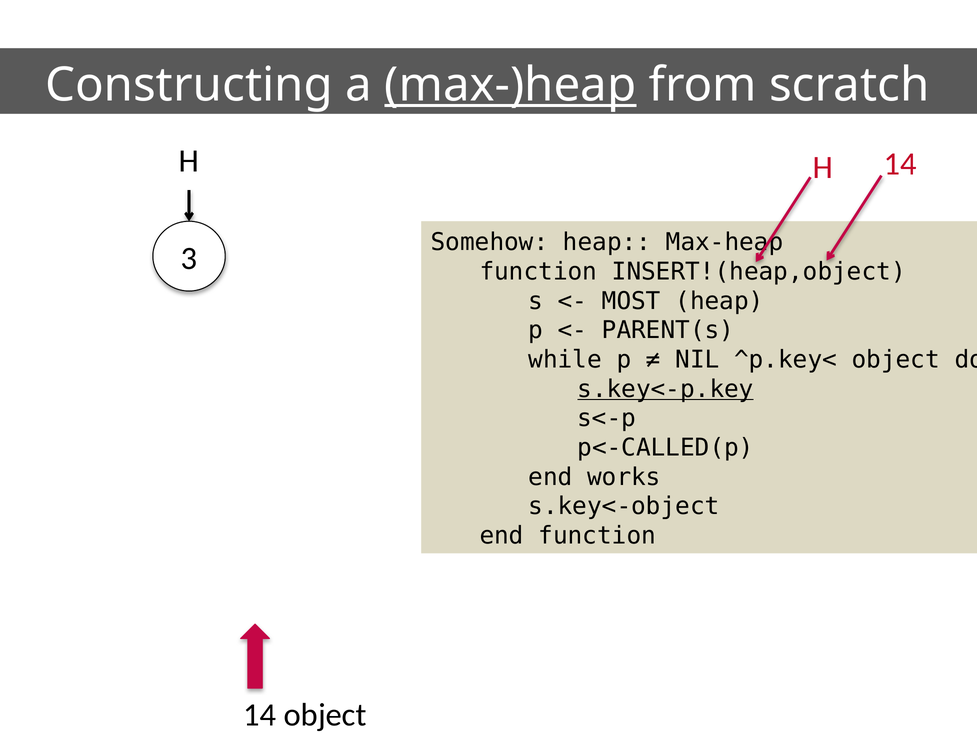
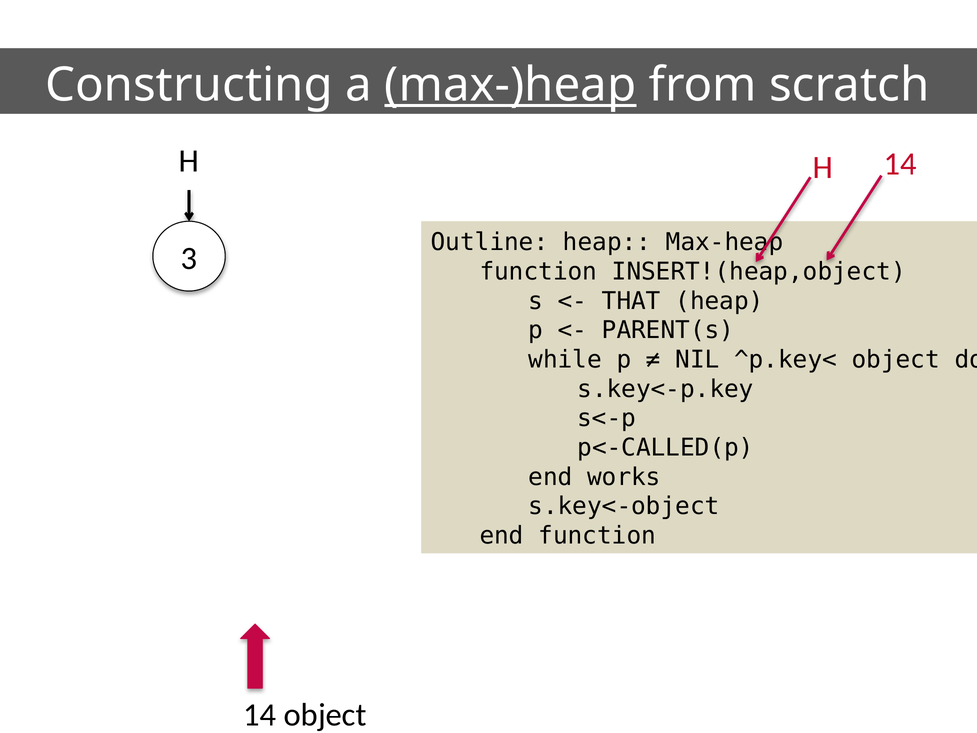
Somehow: Somehow -> Outline (490, 242)
MOST: MOST -> THAT (631, 301)
s.key<-p.key underline: present -> none (665, 389)
